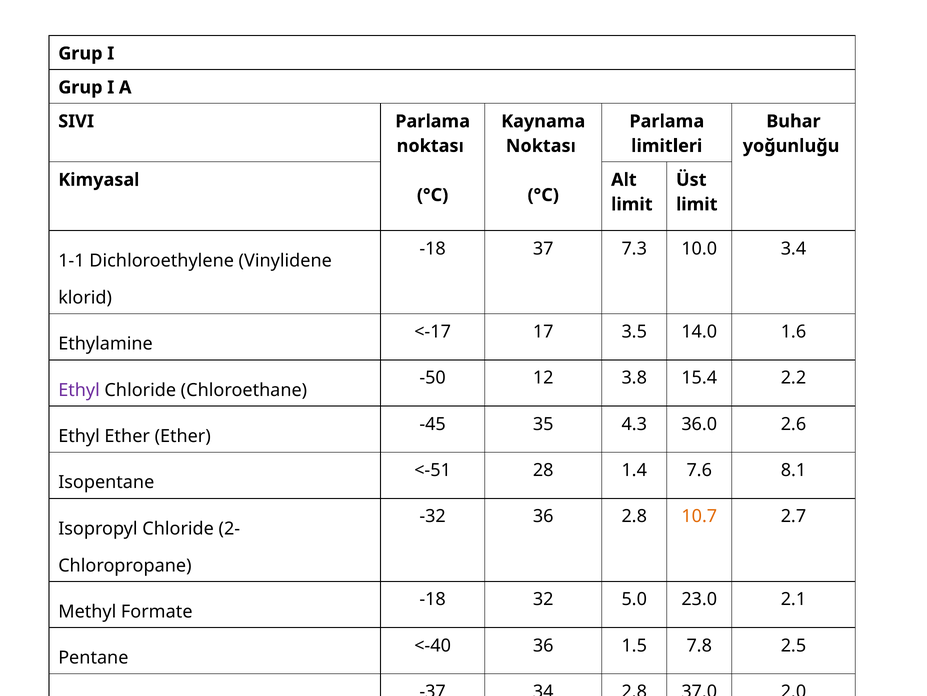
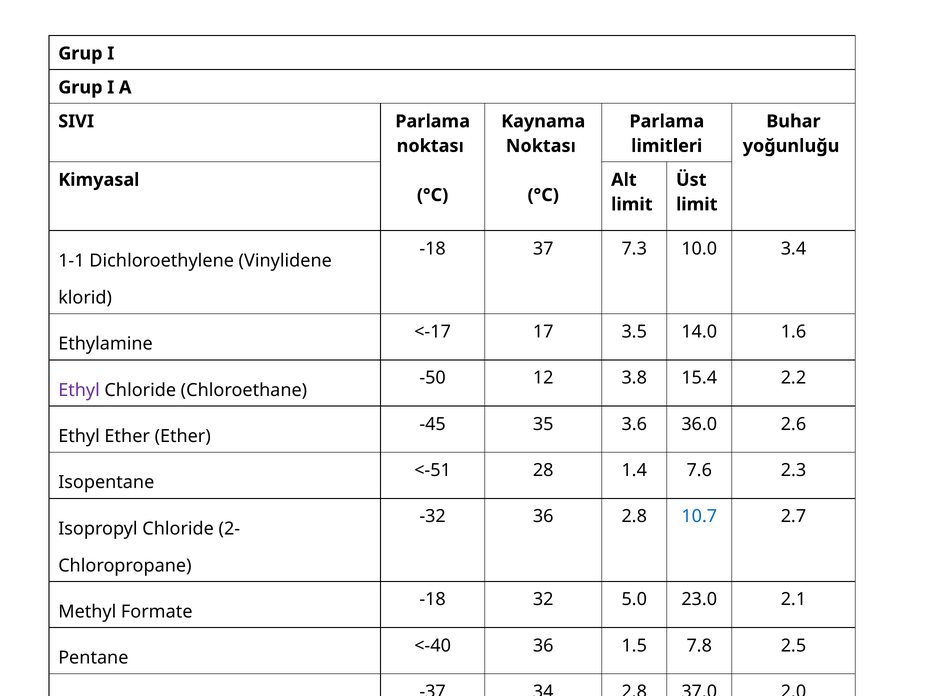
4.3: 4.3 -> 3.6 (634, 424)
8.1: 8.1 -> 2.3 (794, 470)
10.7 colour: orange -> blue (699, 516)
